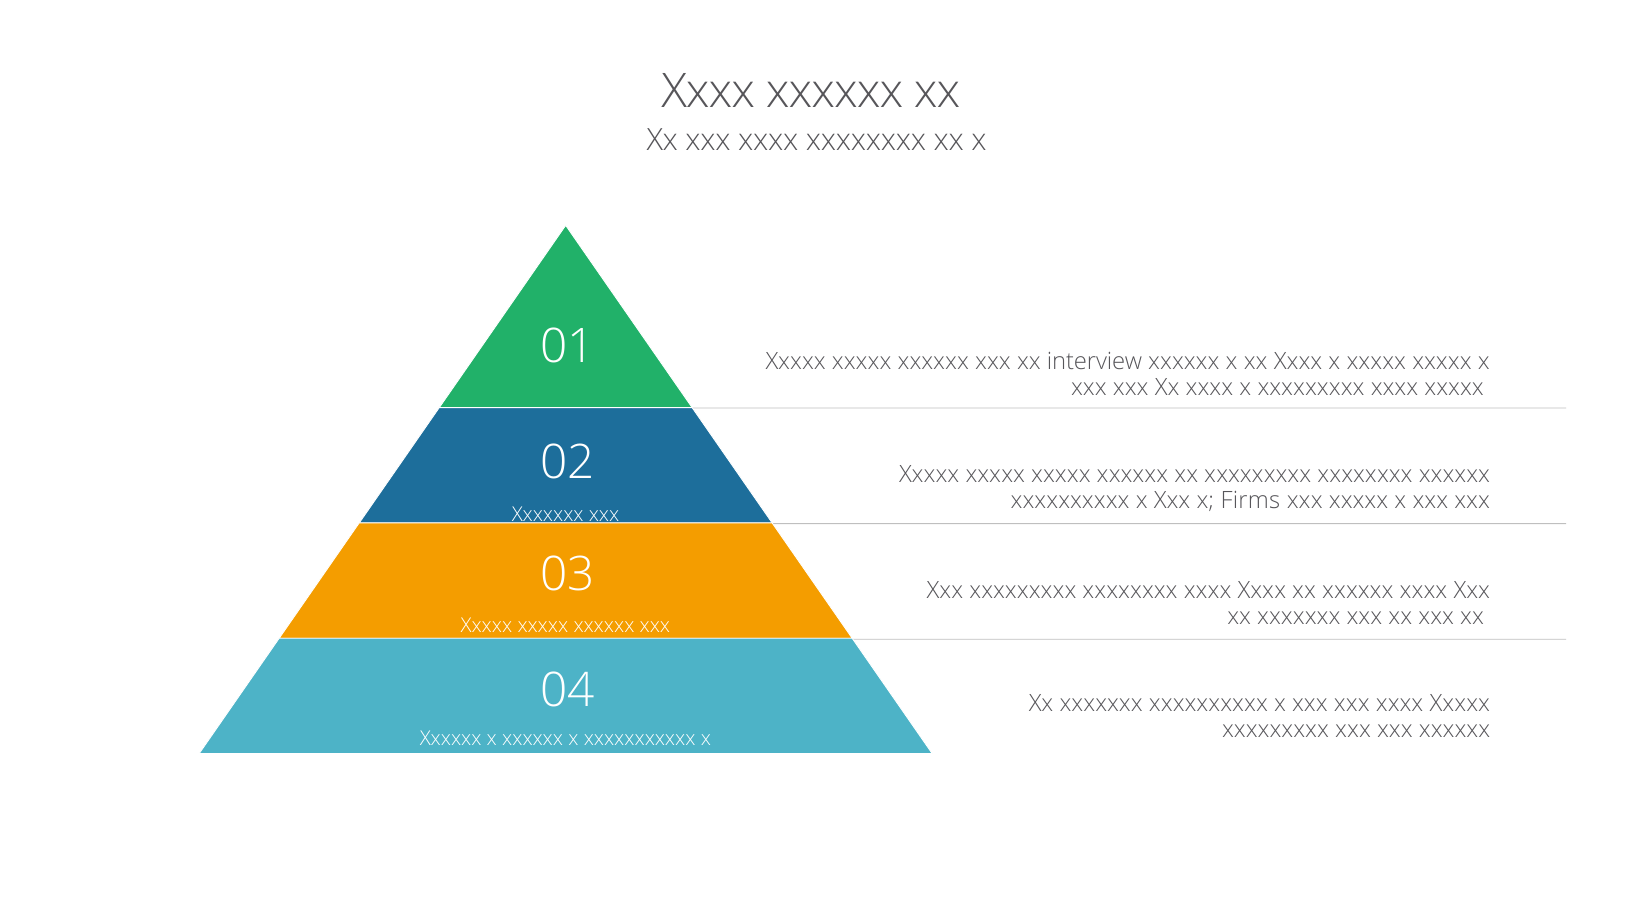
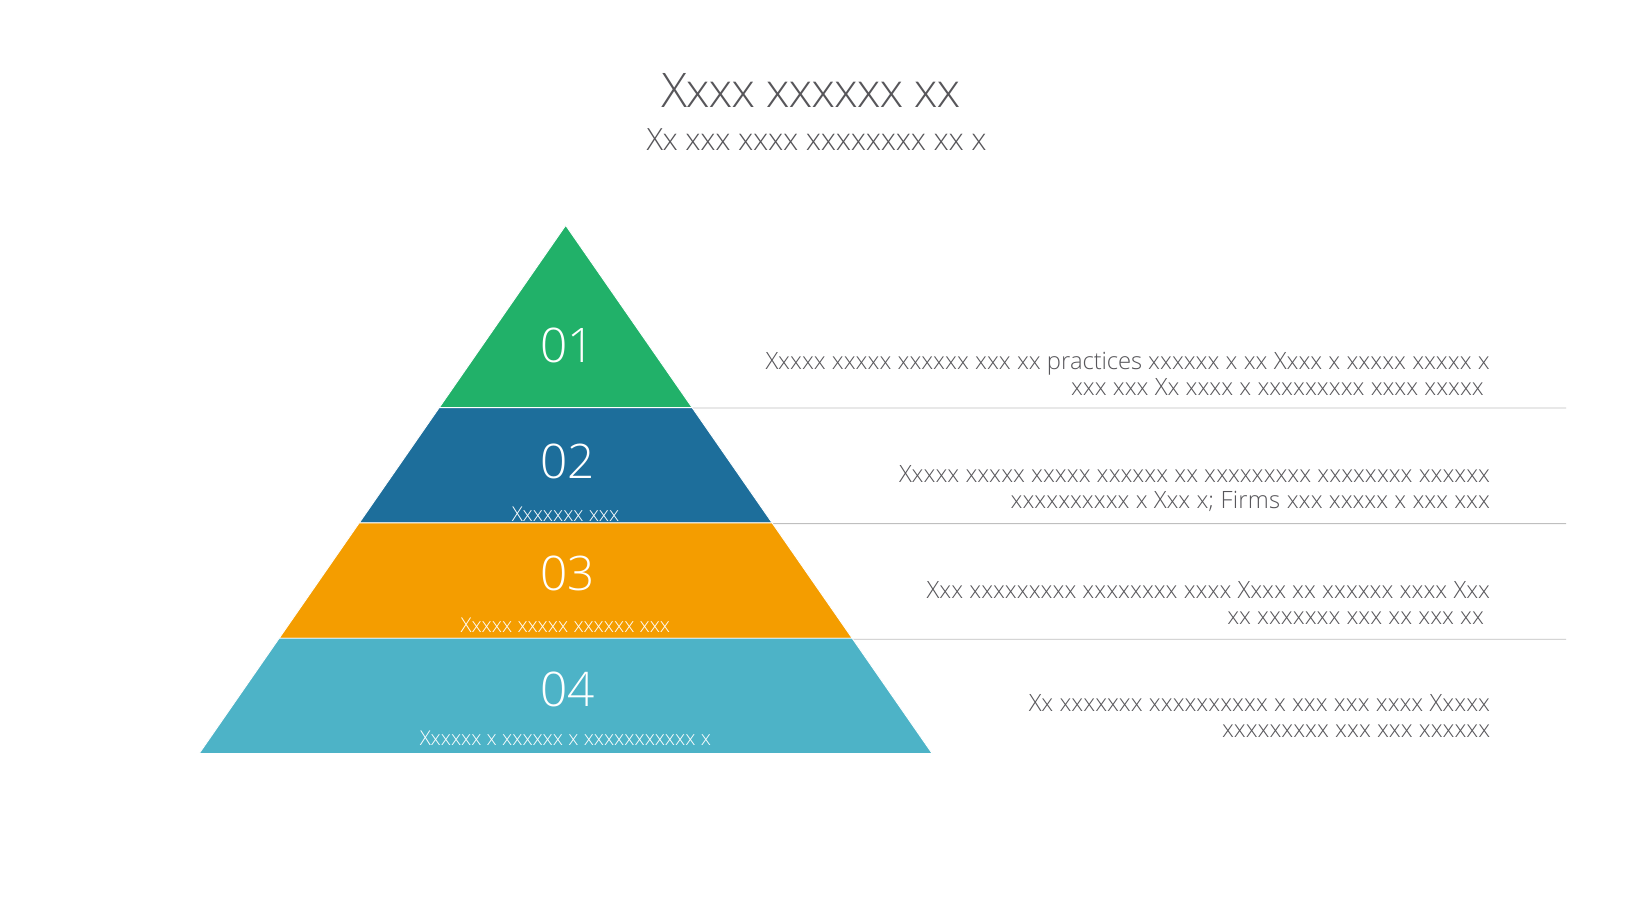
interview: interview -> practices (1095, 362)
